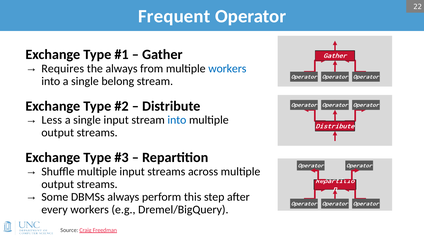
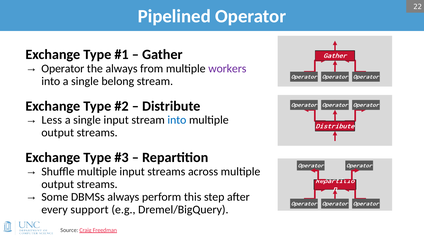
Frequent: Frequent -> Pipelined (174, 16)
Requires: Requires -> Operator (63, 69)
workers colour: blue -> purple (227, 69)
every workers: workers -> support (90, 210)
